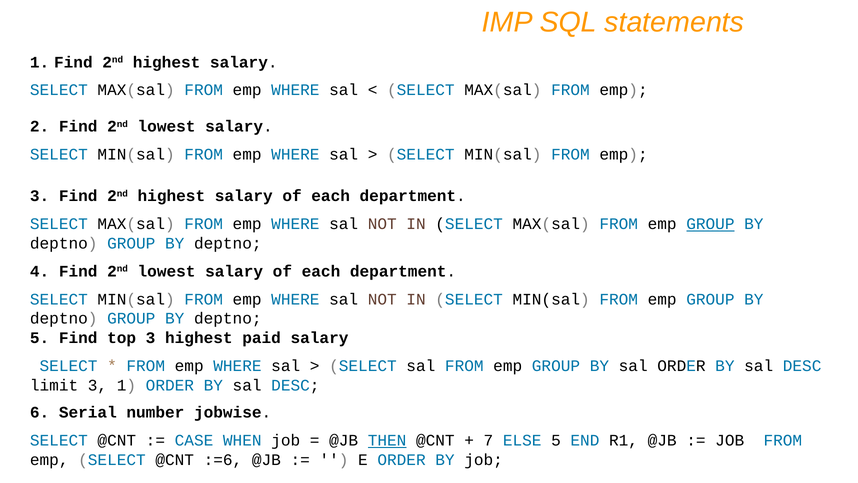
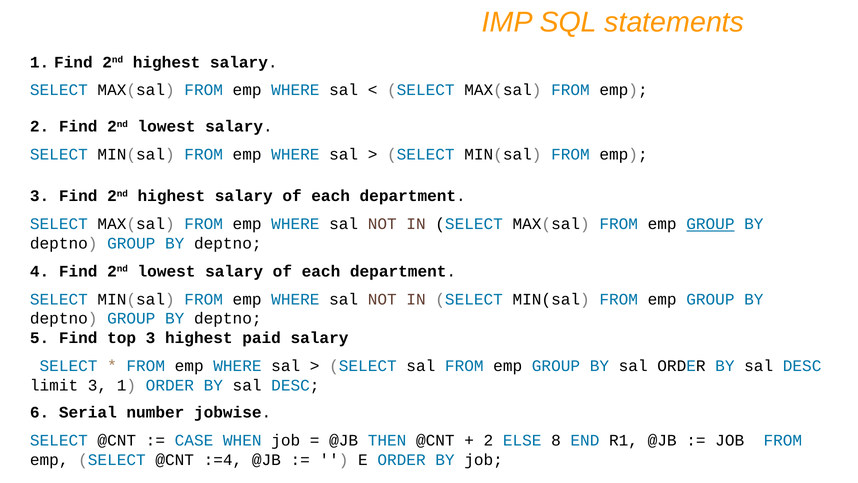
THEN underline: present -> none (387, 440)
7: 7 -> 2 (488, 440)
ELSE 5: 5 -> 8 (556, 440)
:=6: :=6 -> :=4 (223, 460)
